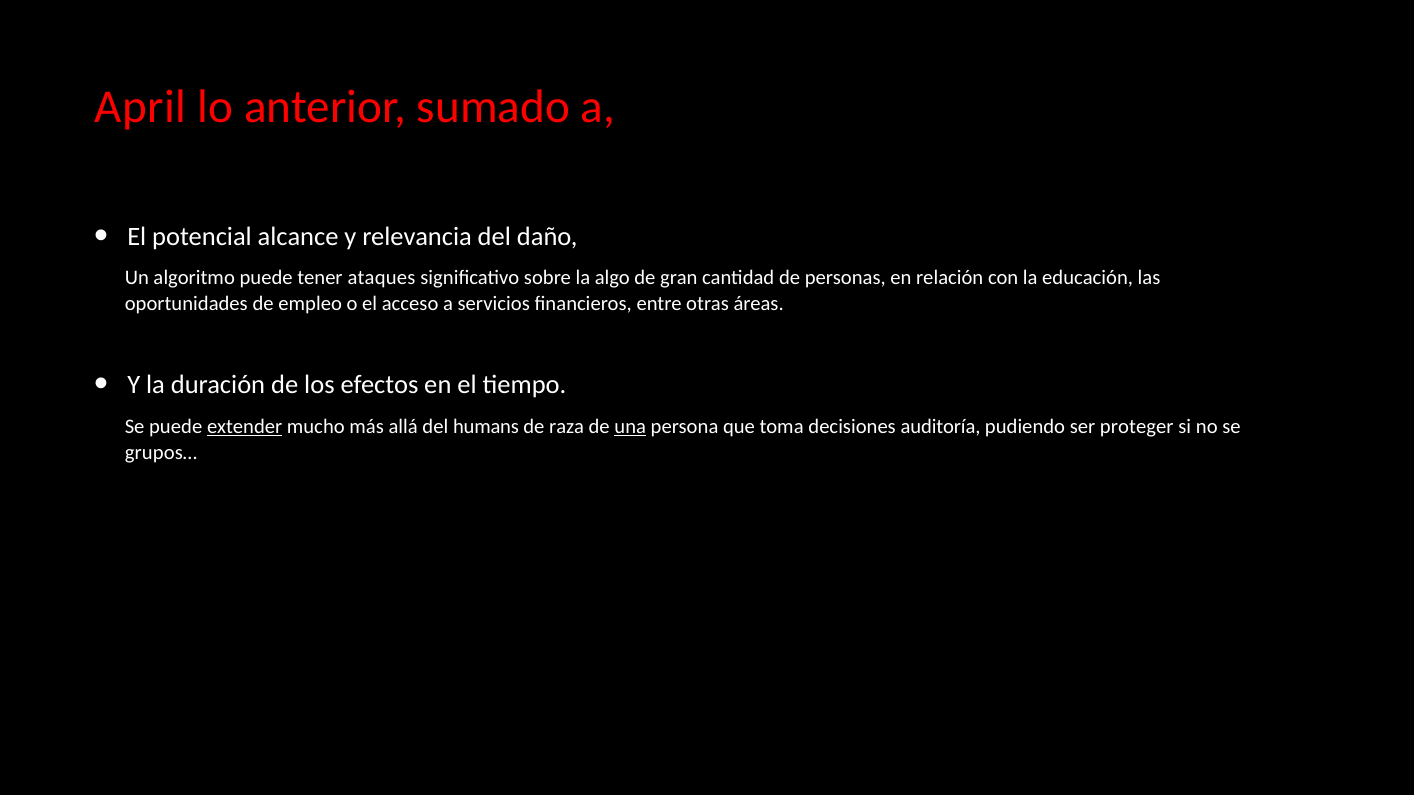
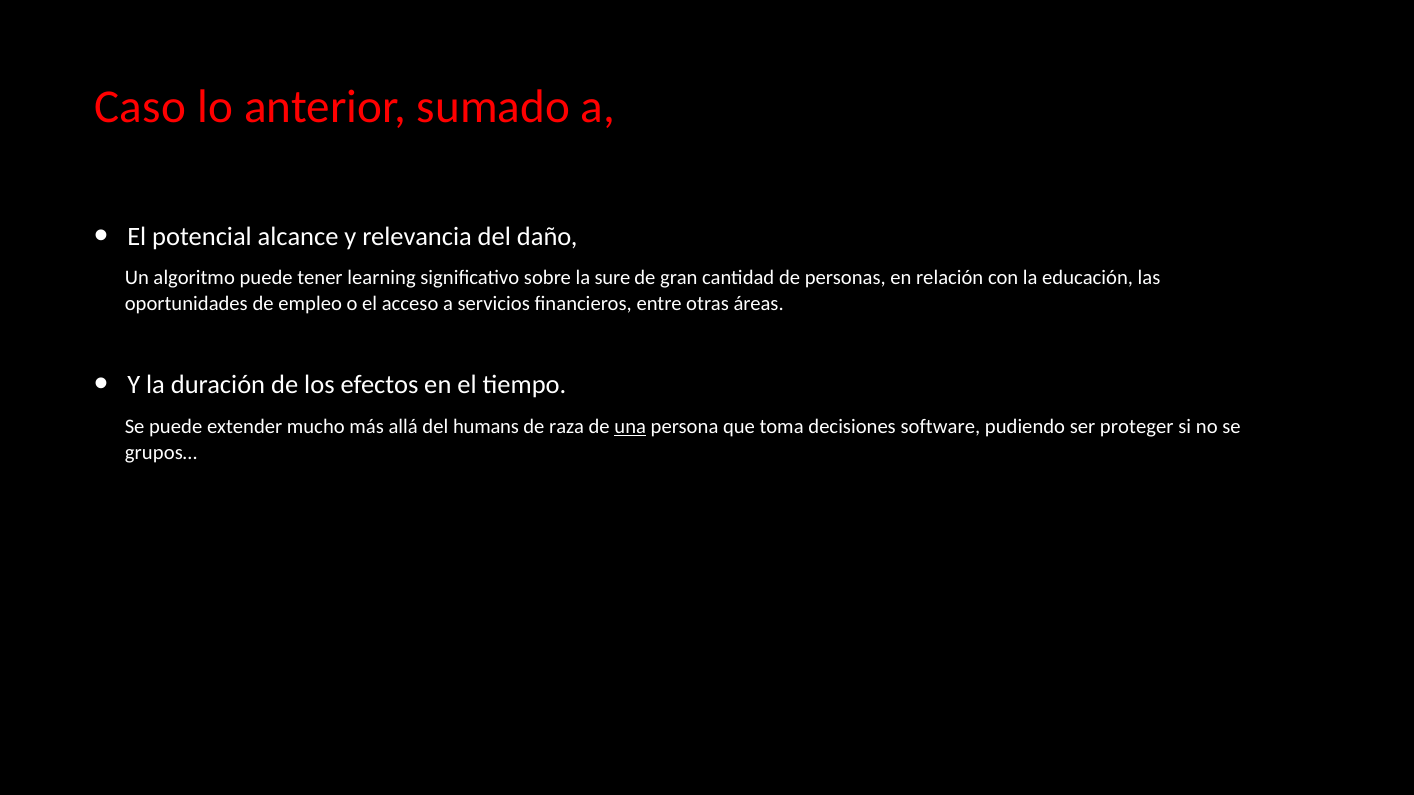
April: April -> Caso (140, 107)
ataques: ataques -> learning (382, 278)
algo: algo -> sure (612, 278)
extender underline: present -> none (245, 426)
auditoría: auditoría -> software (940, 426)
